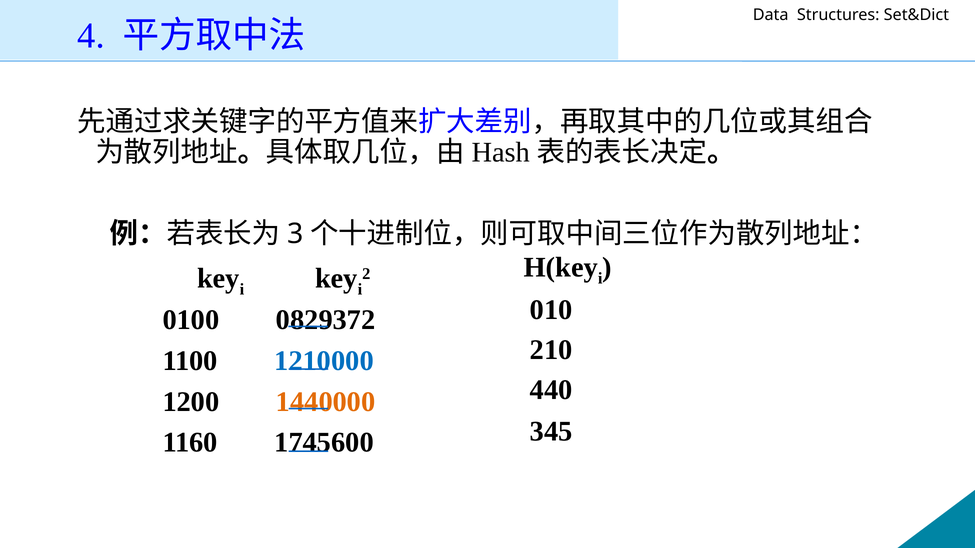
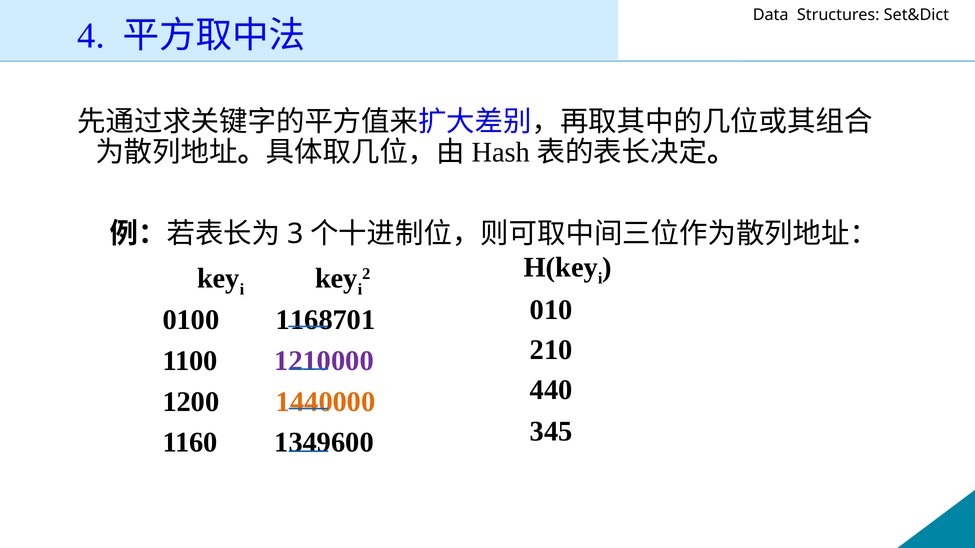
0829372: 0829372 -> 1168701 (326, 320)
1210000 colour: blue -> purple (324, 361)
1745600: 1745600 -> 1349600 (324, 443)
